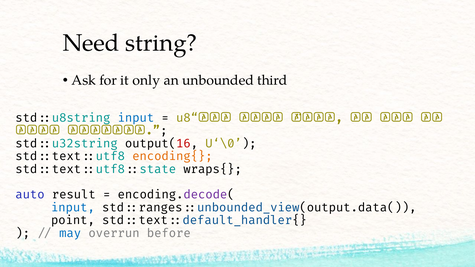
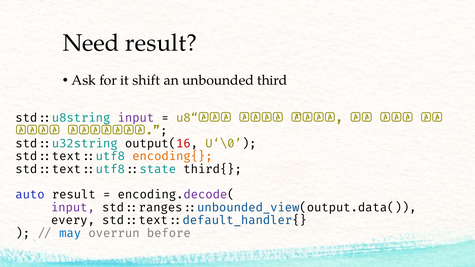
Need string: string -> result (161, 43)
only: only -> shift (146, 80)
input colour: blue -> purple (136, 118)
wraps{: wraps{ -> third{ (213, 169)
input colour: blue -> purple (73, 208)
point: point -> every (73, 221)
